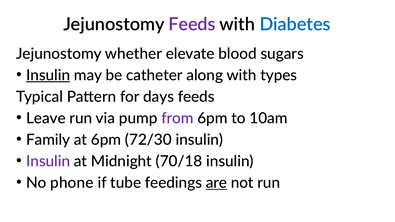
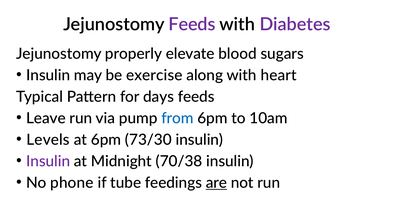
Diabetes colour: blue -> purple (295, 24)
whether: whether -> properly (133, 54)
Insulin underline: present -> none (48, 75)
catheter: catheter -> exercise (154, 75)
types: types -> heart (279, 75)
from colour: purple -> blue (177, 118)
Family: Family -> Levels (48, 140)
72/30: 72/30 -> 73/30 (148, 140)
70/18: 70/18 -> 70/38 (179, 161)
